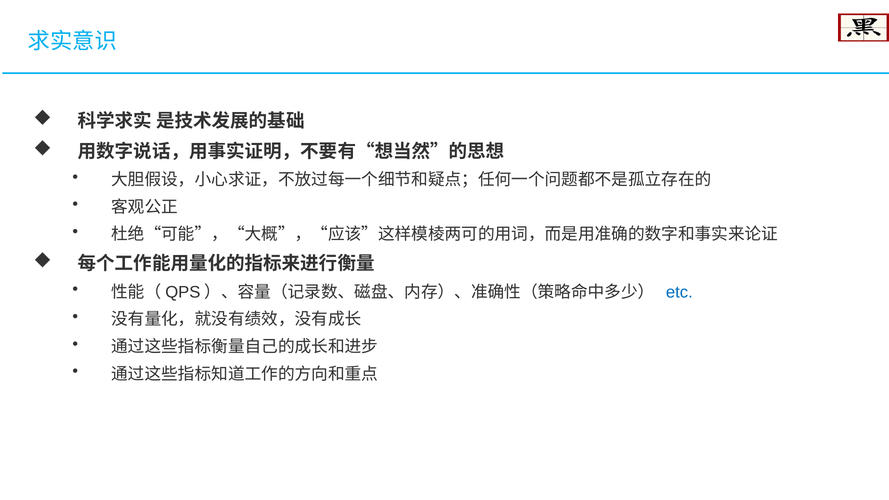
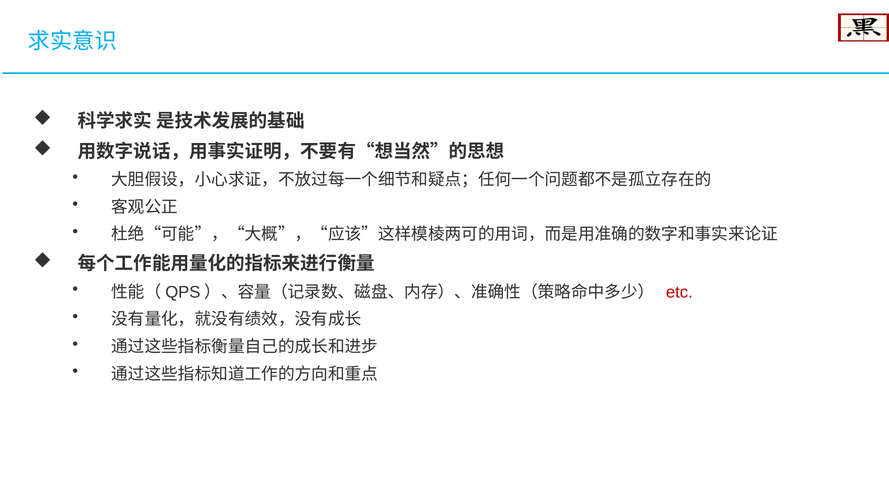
etc colour: blue -> red (679, 292)
